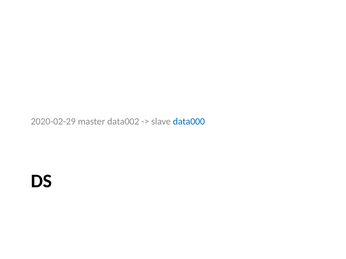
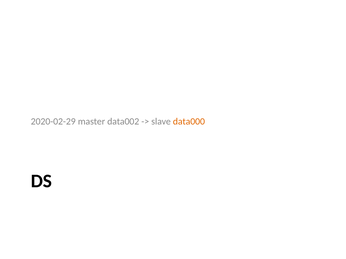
data000 colour: blue -> orange (189, 122)
